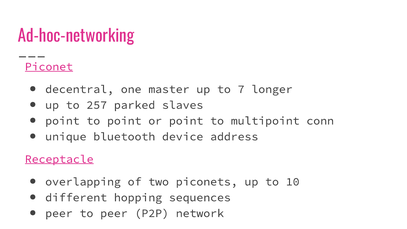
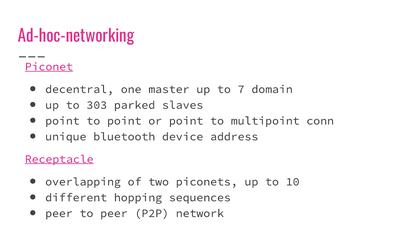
longer: longer -> domain (272, 89)
257: 257 -> 303 (97, 105)
